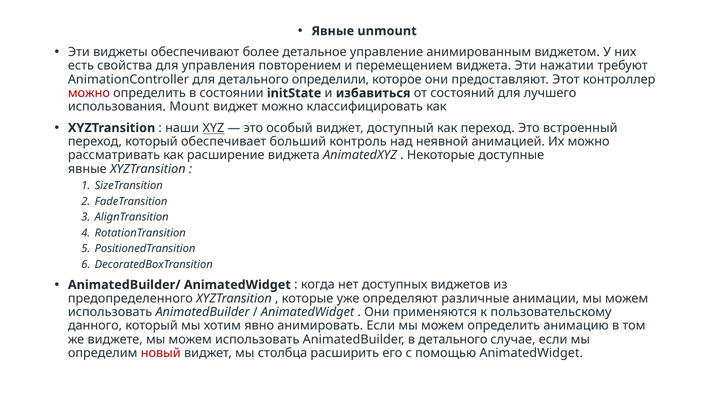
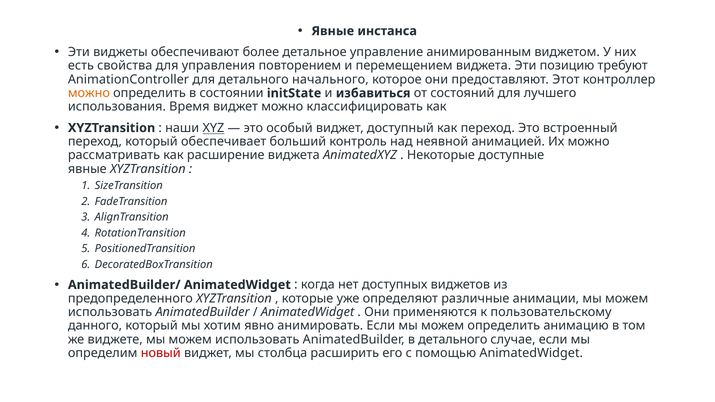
unmount: unmount -> инстанса (387, 31)
нажатии: нажатии -> позицию (567, 66)
определили: определили -> начального (330, 80)
можно colour: red -> orange (89, 93)
Mount: Mount -> Время (189, 107)
